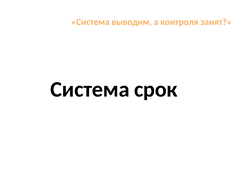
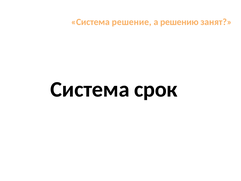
выводим: выводим -> решение (132, 22)
контроля: контроля -> решению (179, 22)
